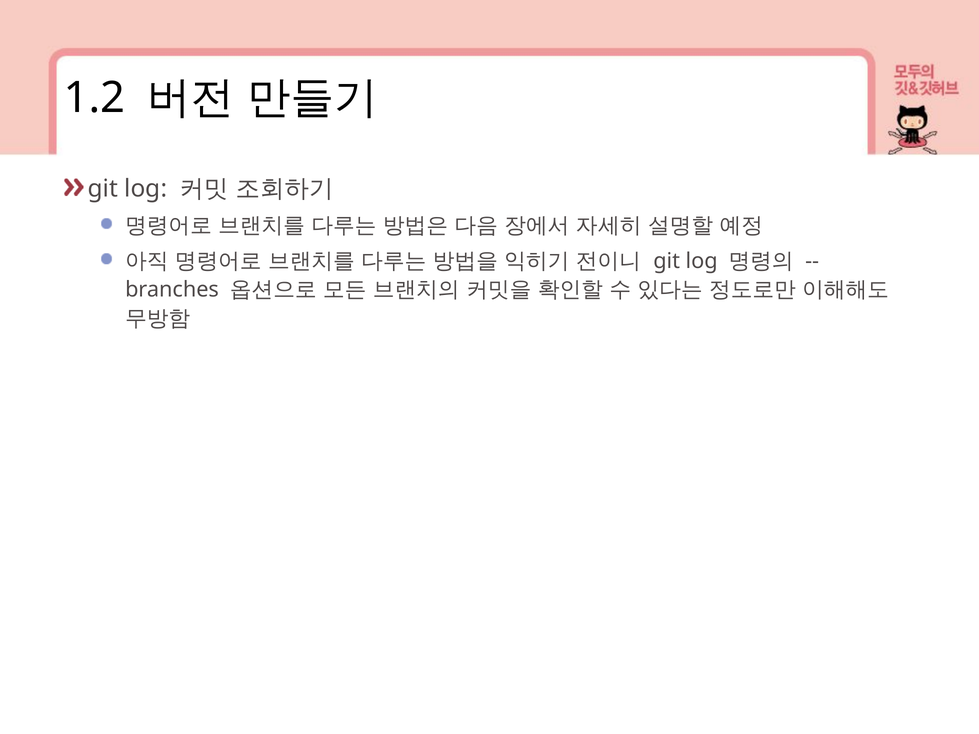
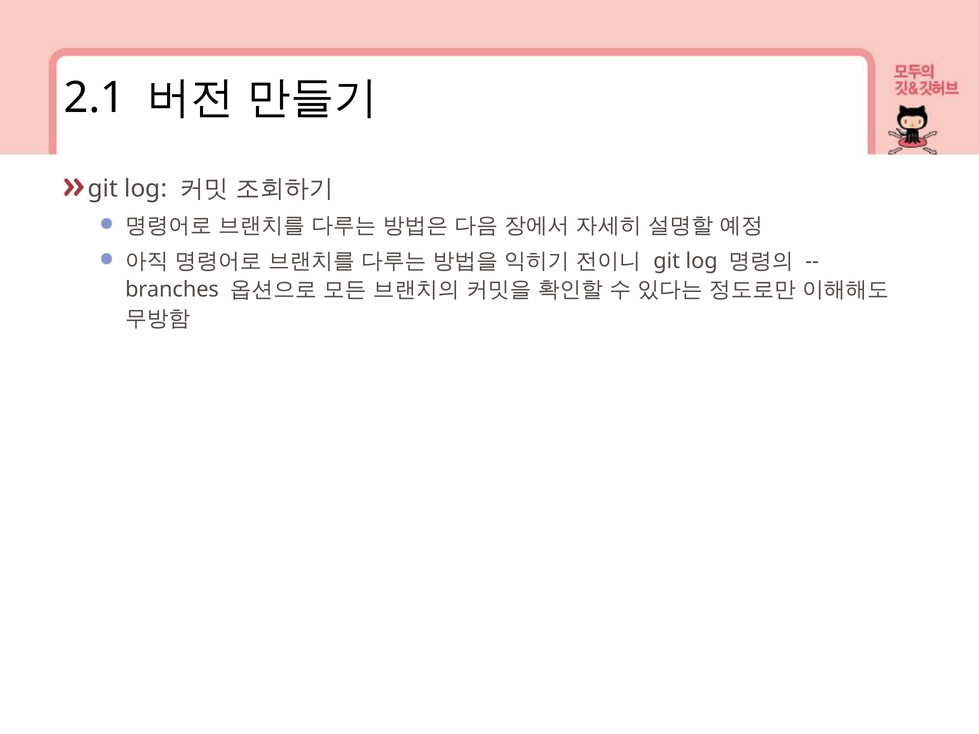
1.2: 1.2 -> 2.1 (94, 98)
